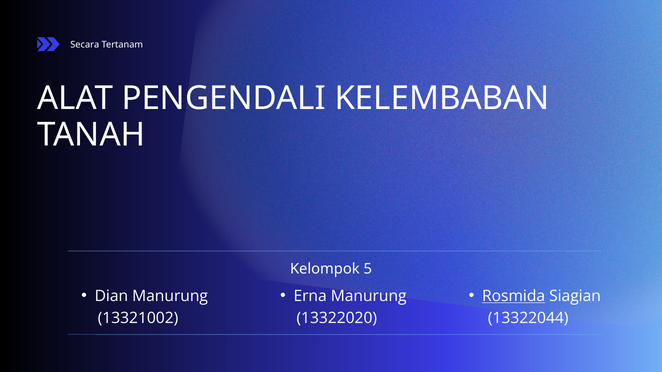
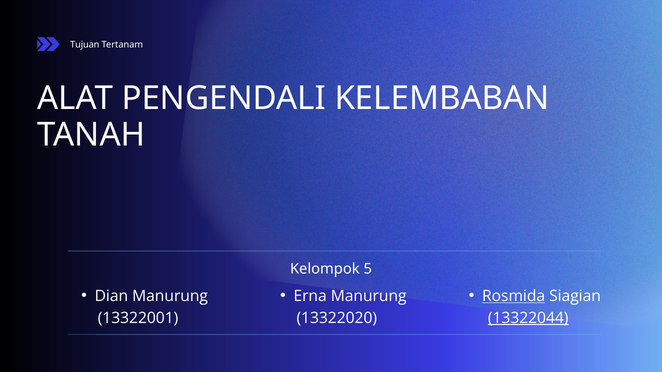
Secara: Secara -> Tujuan (85, 45)
13321002: 13321002 -> 13322001 (138, 318)
13322044 underline: none -> present (528, 318)
